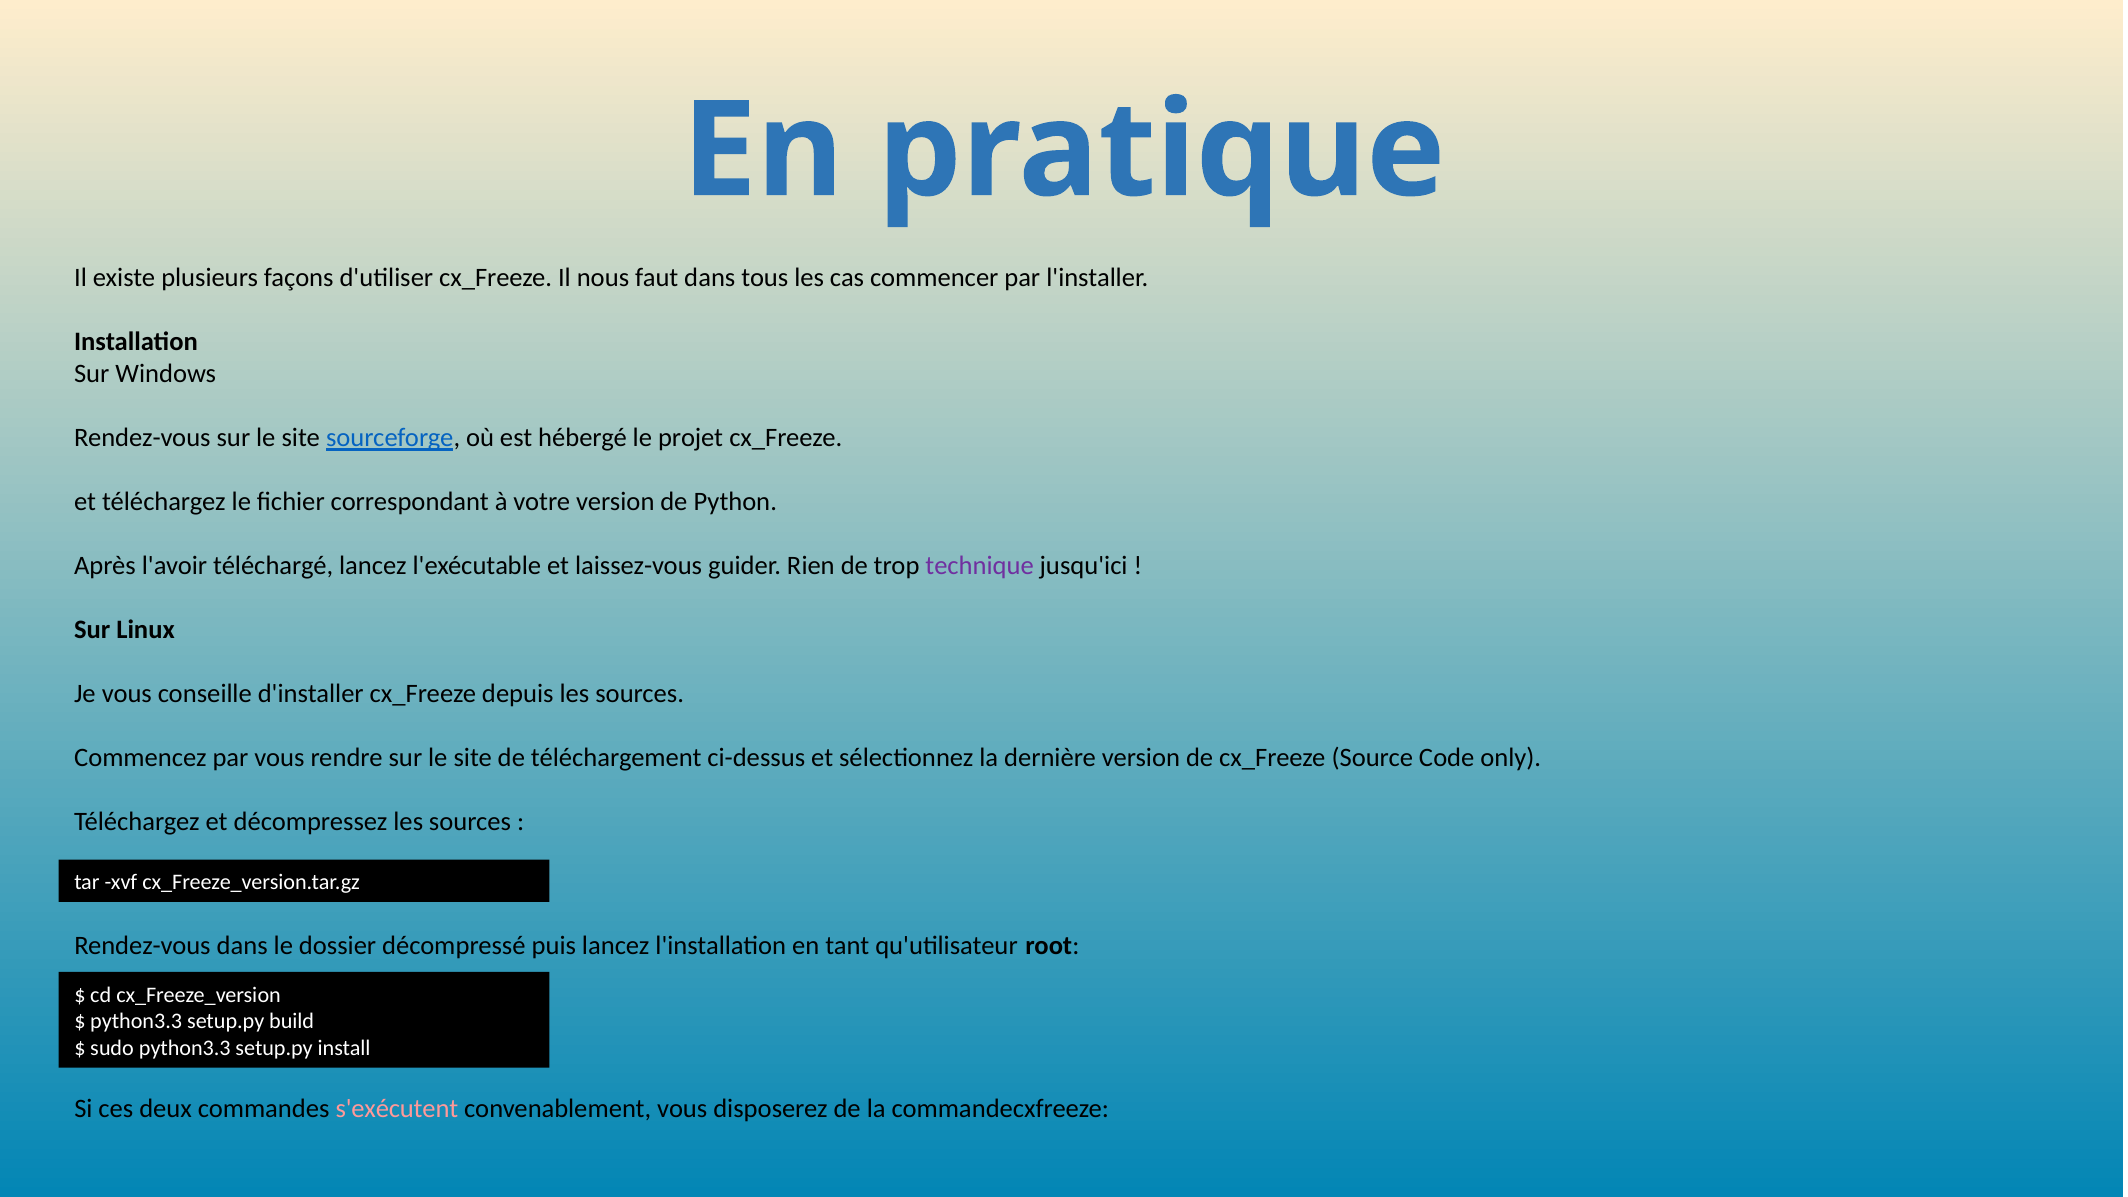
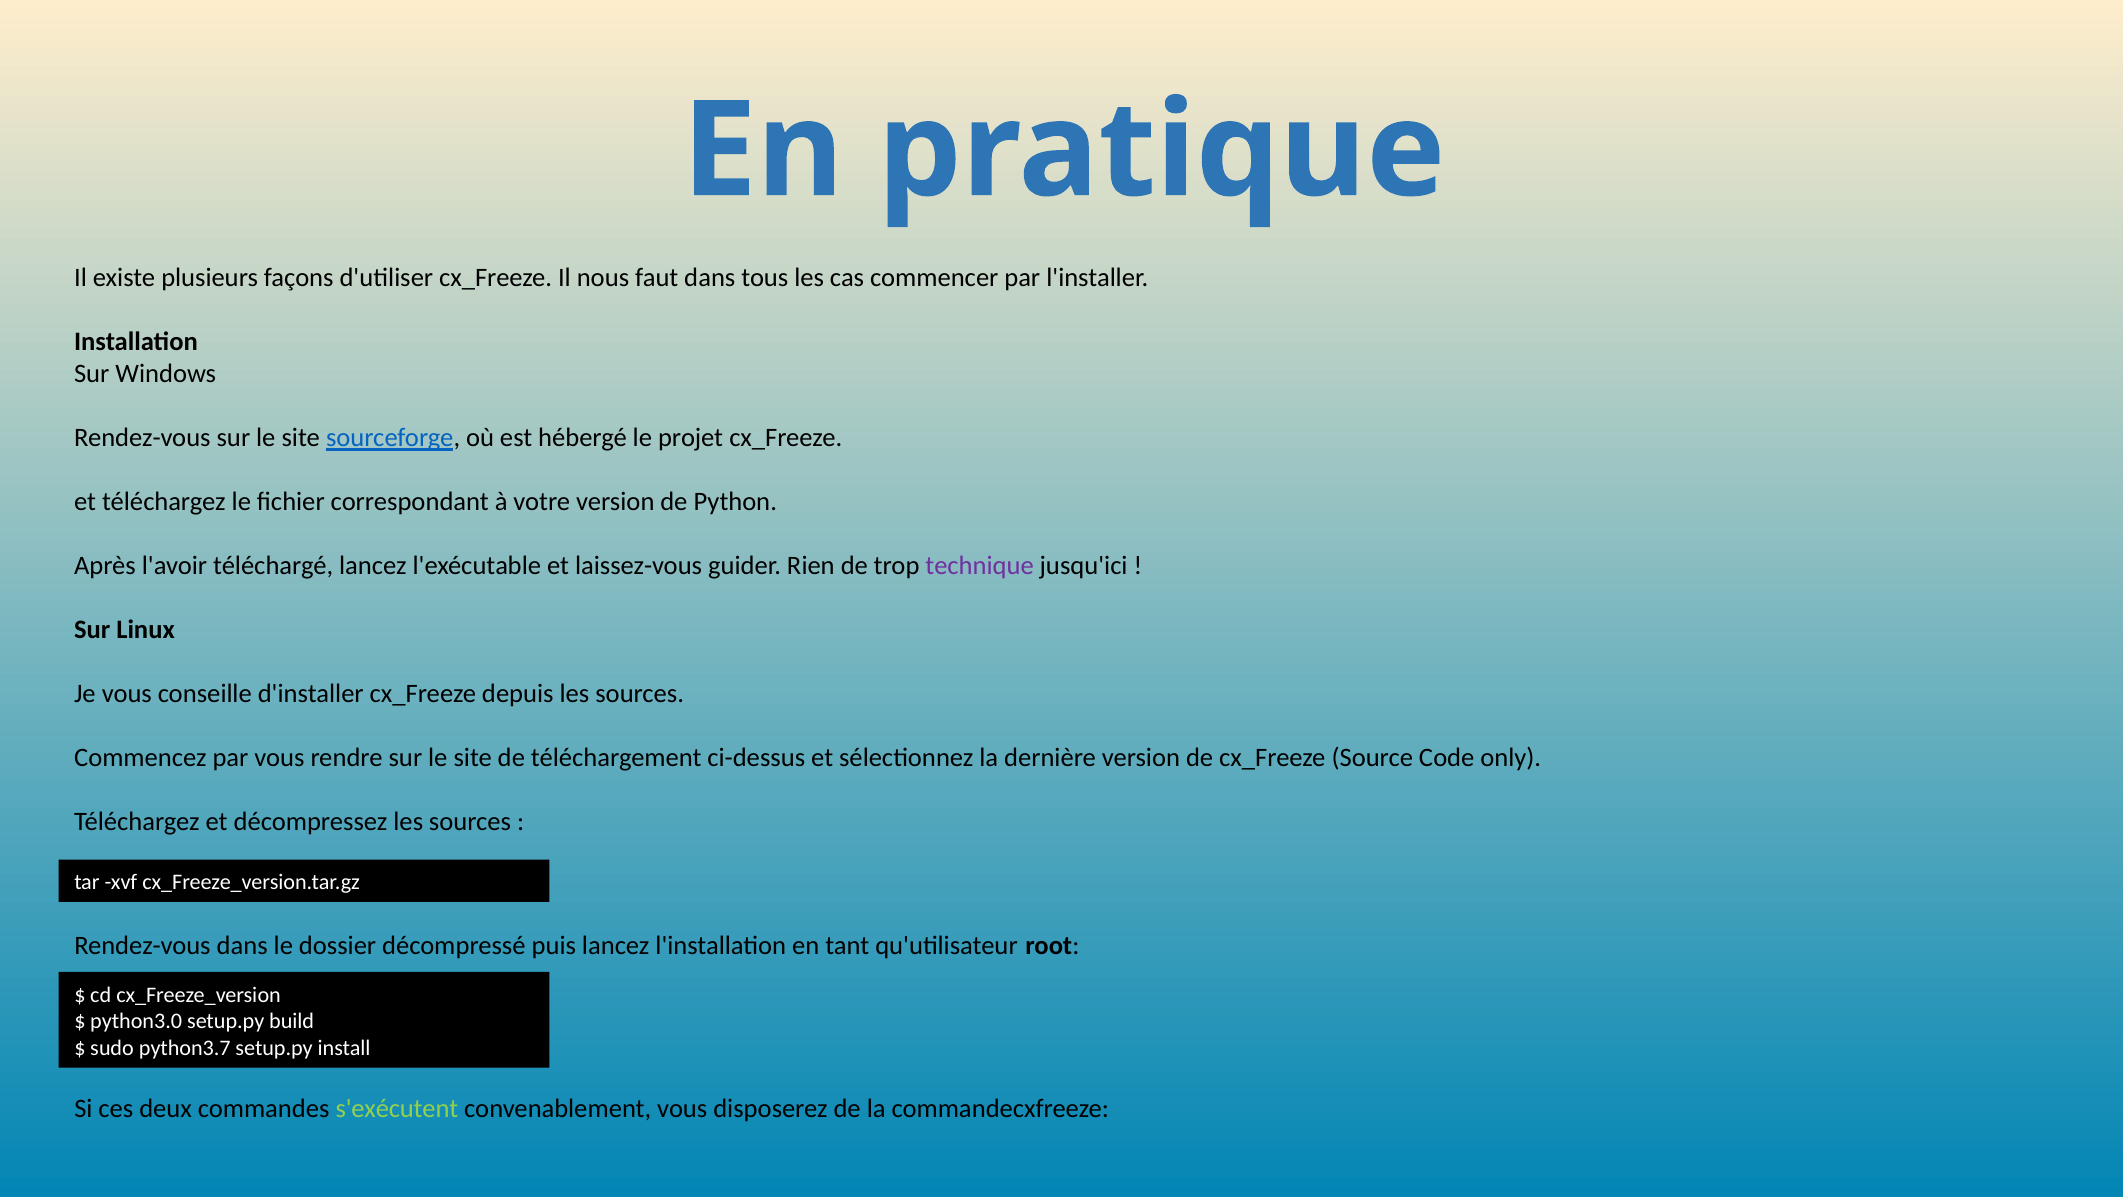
python3.3: python3.3 -> python3.0 (136, 1021)
sudo python3.3: python3.3 -> python3.7 (185, 1048)
s'exécutent colour: pink -> light green (397, 1108)
